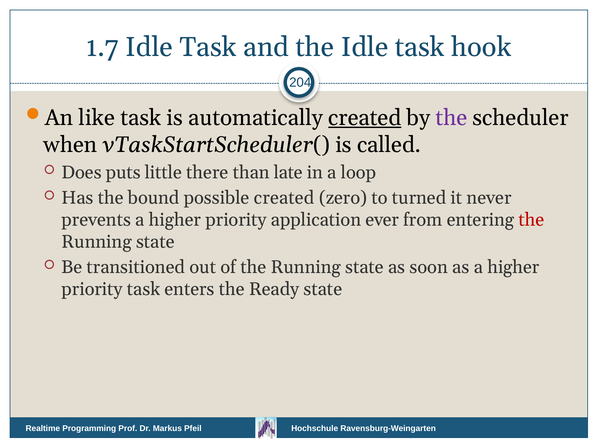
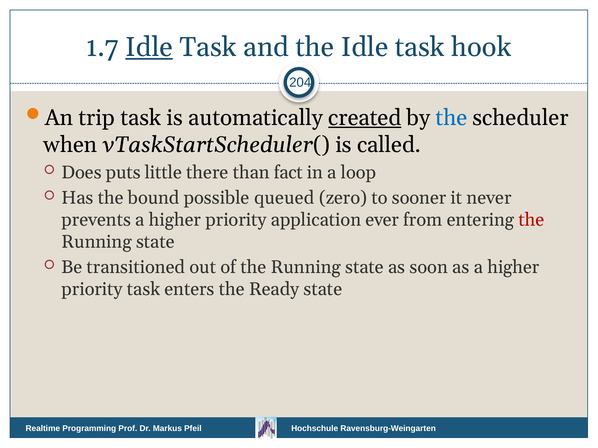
Idle underline: none -> present (149, 47)
like: like -> trip (97, 118)
the colour: purple -> blue (451, 118)
late: late -> fact (288, 173)
possible created: created -> queued (284, 198)
turned: turned -> sooner (419, 198)
